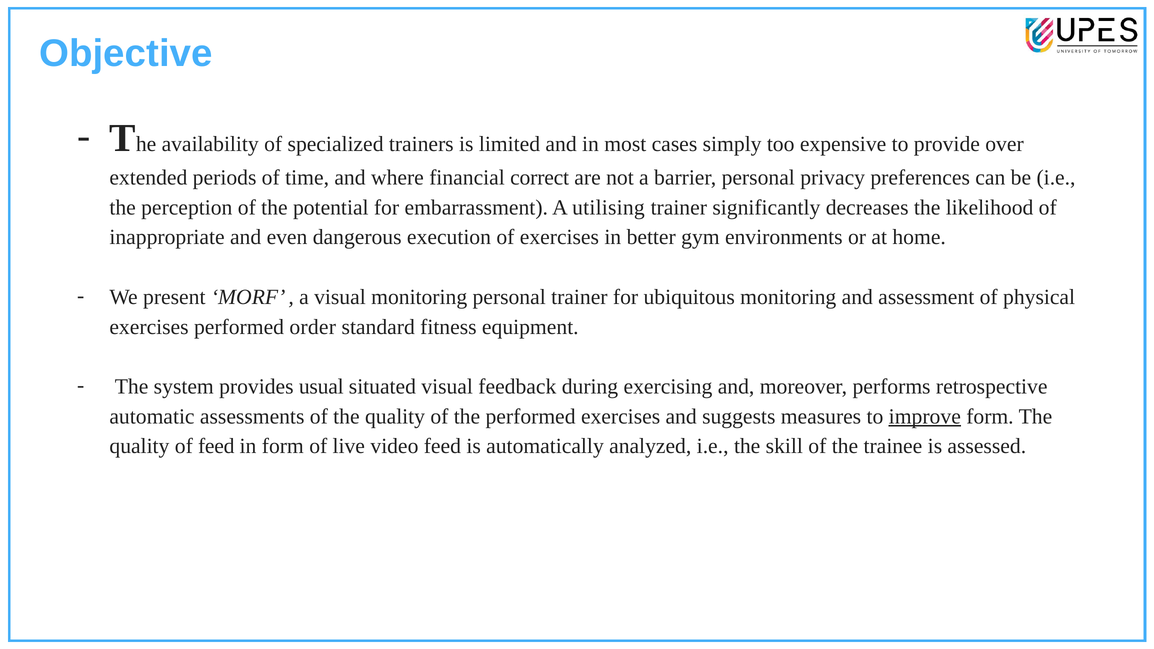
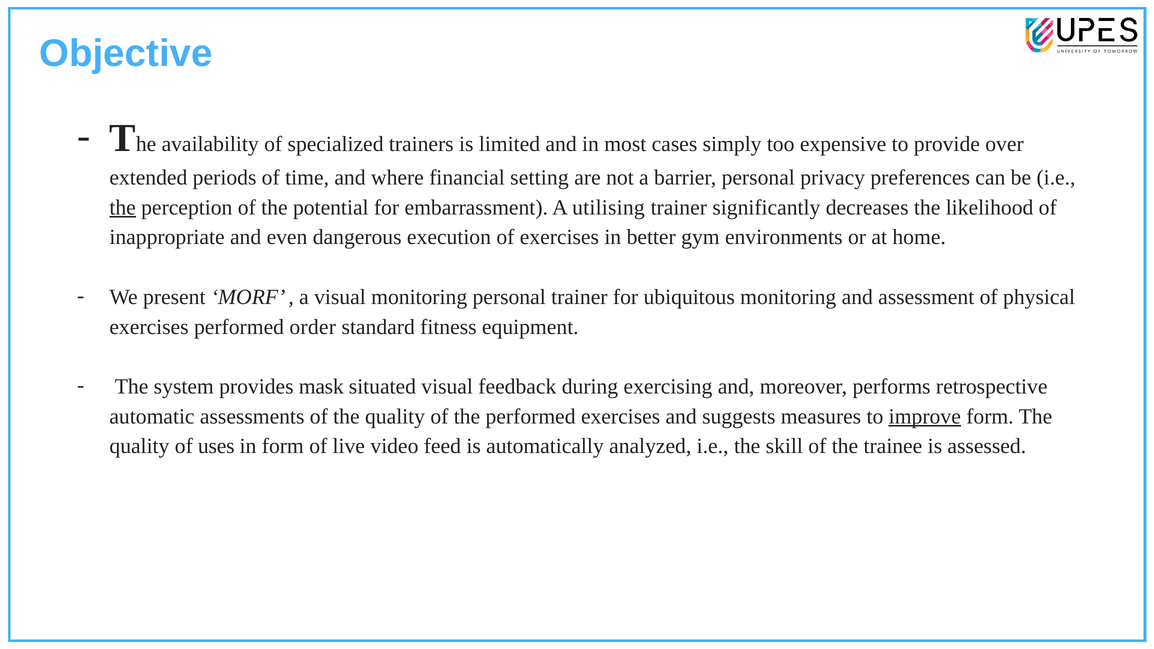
correct: correct -> setting (539, 178)
the underline: none -> present (123, 208)
usual: usual -> mask (321, 387)
of feed: feed -> uses (216, 446)
